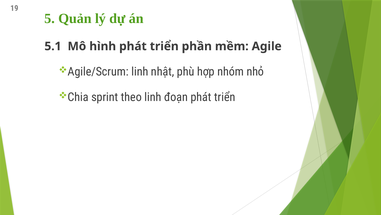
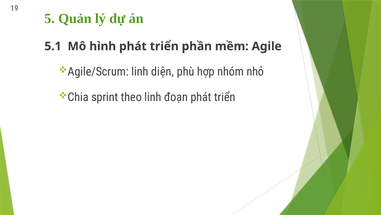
nhật: nhật -> diện (163, 72)
